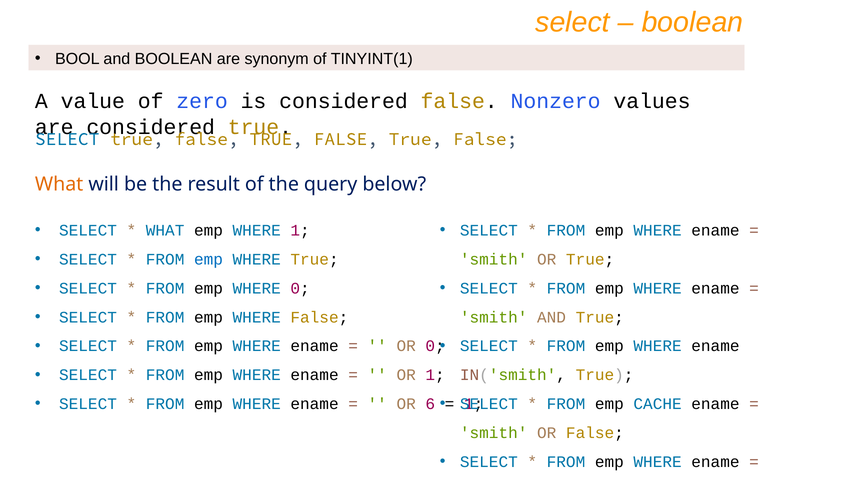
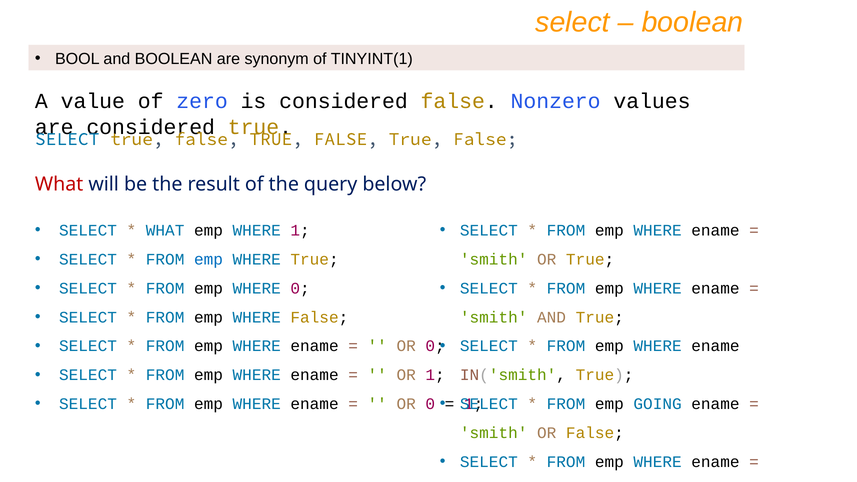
What colour: orange -> red (59, 184)
6: 6 -> 0 (430, 404)
CACHE: CACHE -> GOING (658, 404)
